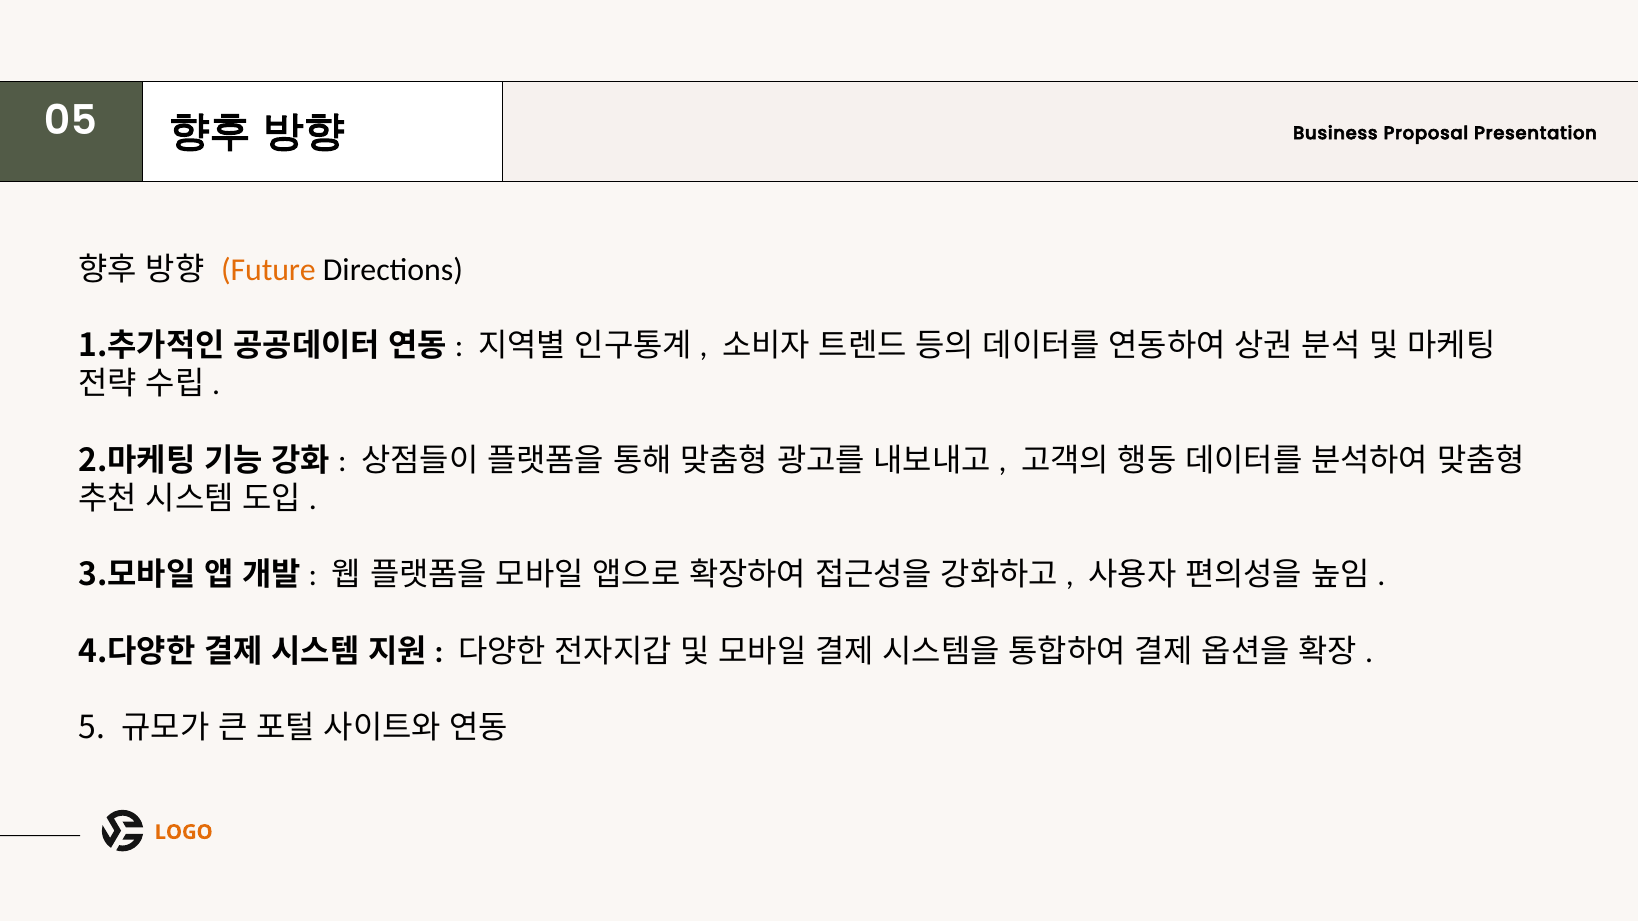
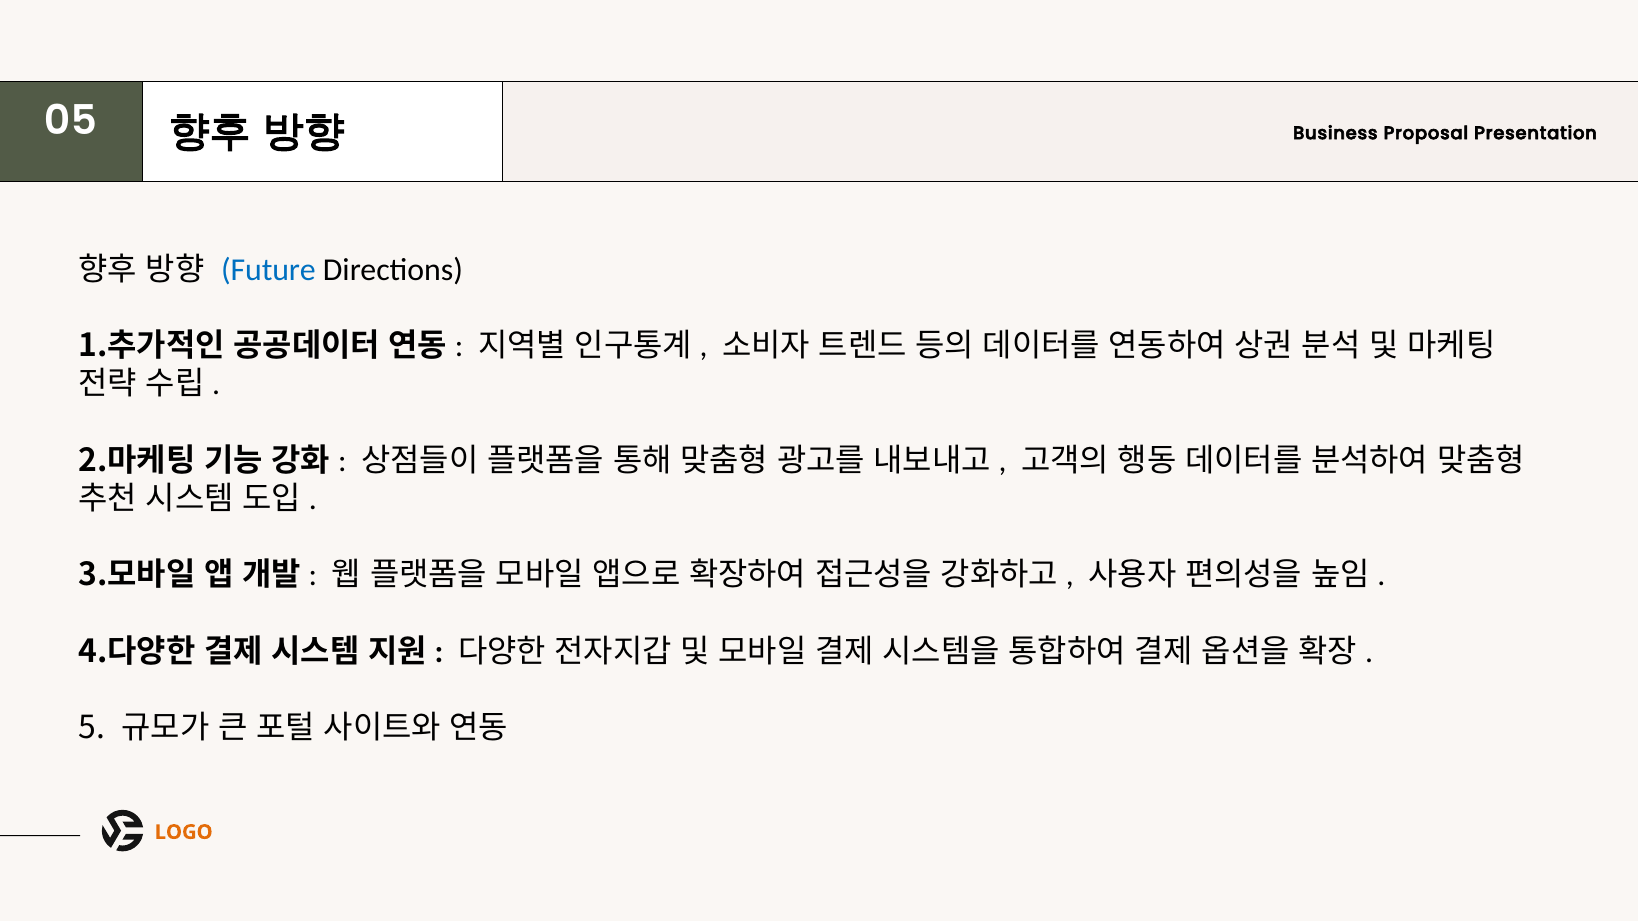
Future colour: orange -> blue (268, 270)
